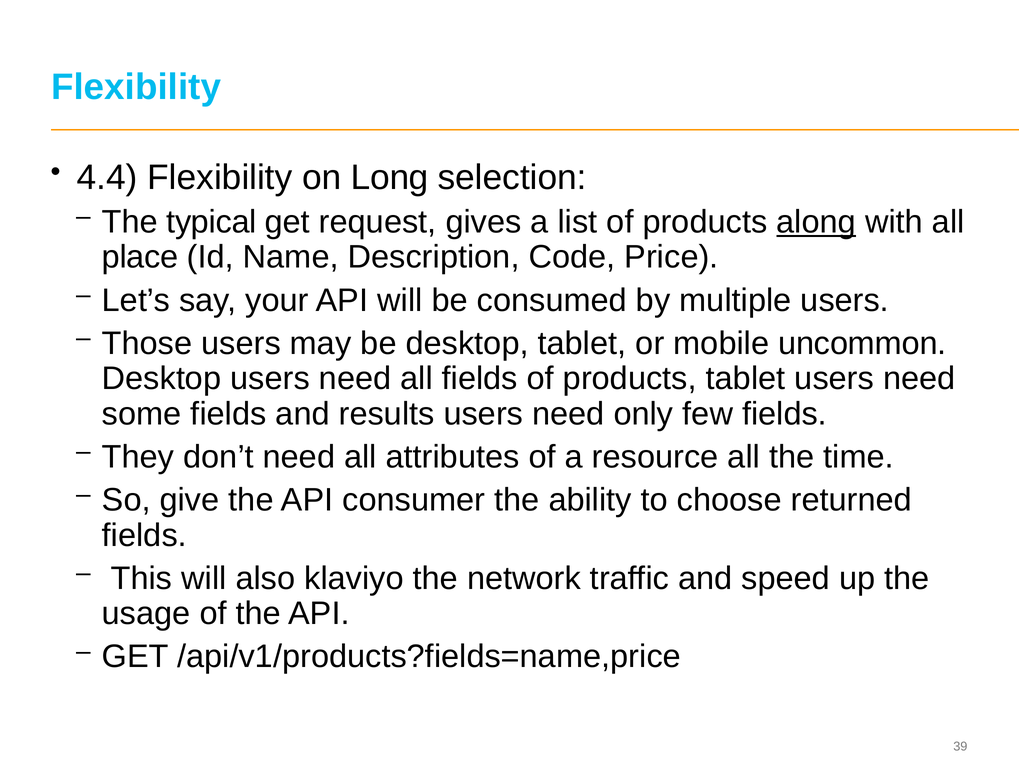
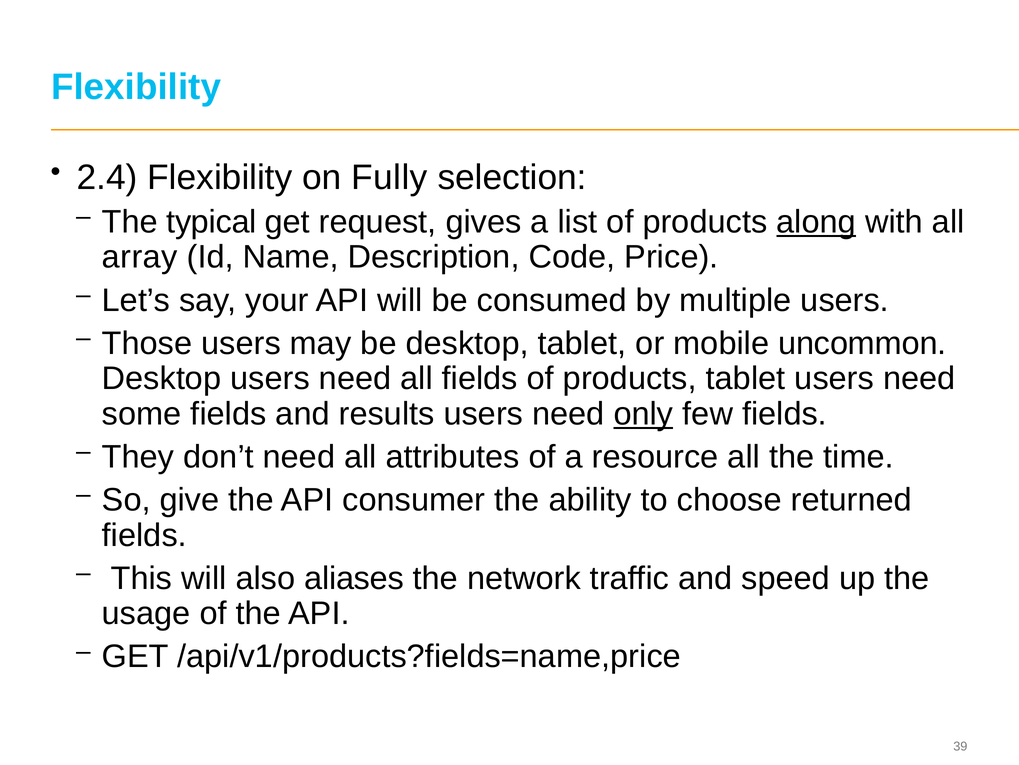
4.4: 4.4 -> 2.4 (107, 178)
Long: Long -> Fully (389, 178)
place: place -> array (140, 257)
only underline: none -> present (643, 413)
klaviyo: klaviyo -> aliases (354, 578)
